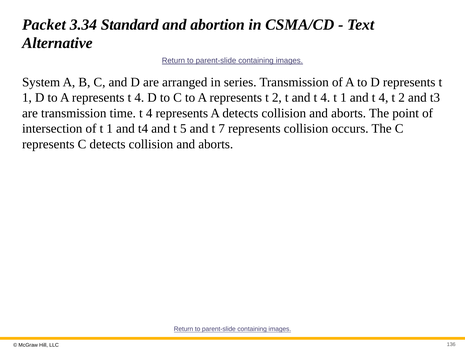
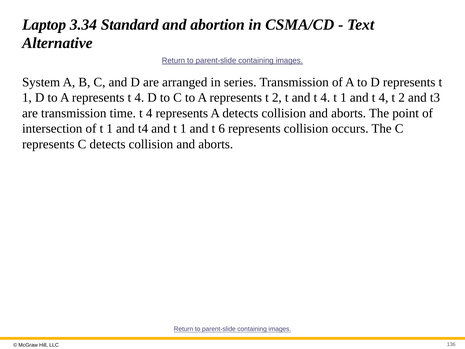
Packet: Packet -> Laptop (44, 25)
and t 5: 5 -> 1 (183, 129)
7: 7 -> 6 (222, 129)
